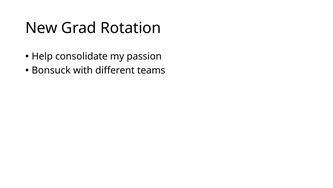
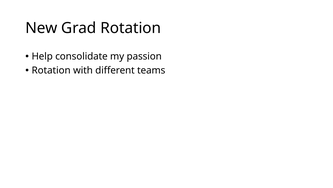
Bonsuck: Bonsuck -> Rotation (51, 70)
